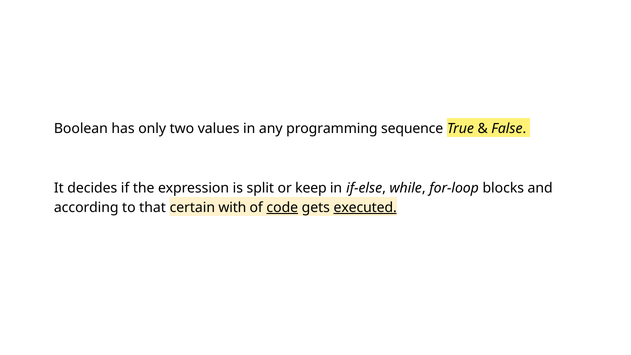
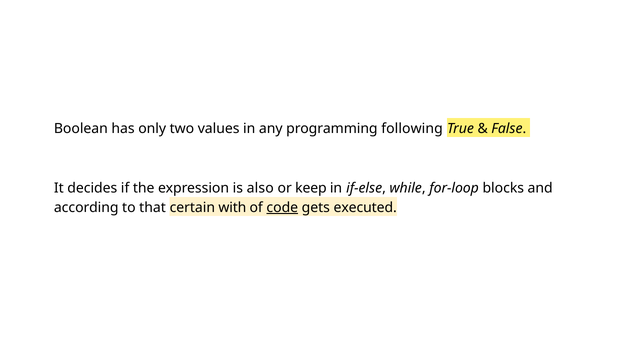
sequence: sequence -> following (412, 128)
split: split -> also (260, 188)
executed underline: present -> none (365, 207)
